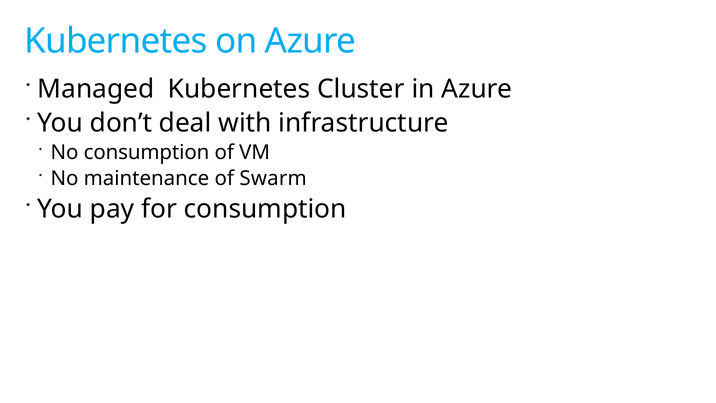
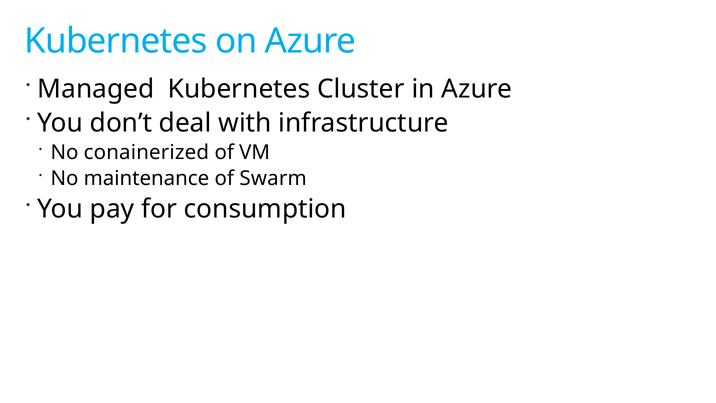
No consumption: consumption -> conainerized (146, 152)
